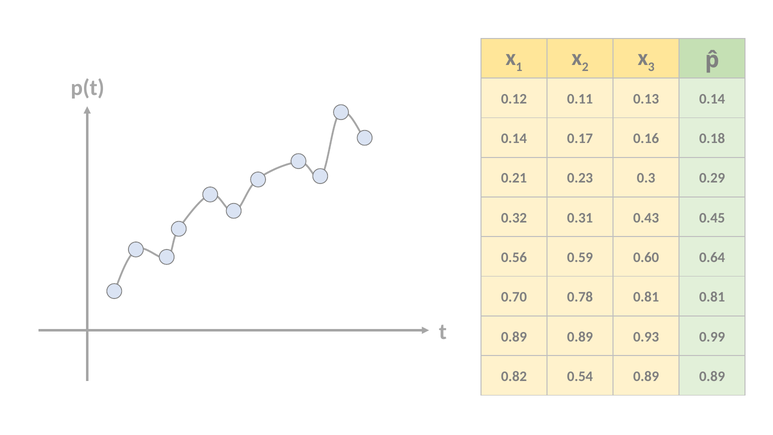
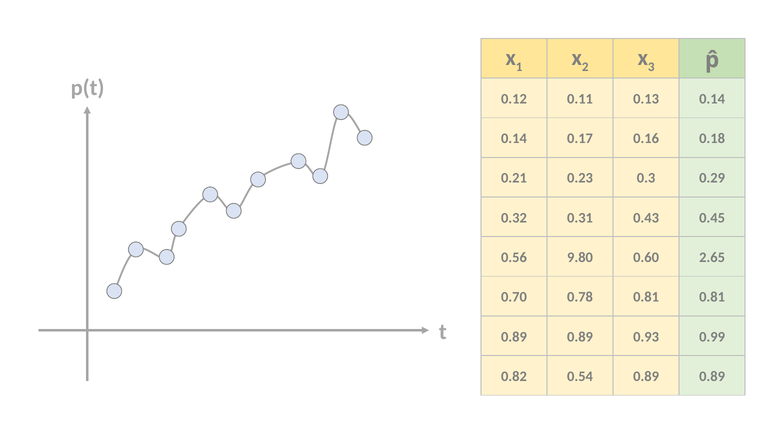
0.59: 0.59 -> 9.80 (580, 257)
0.64: 0.64 -> 2.65 (712, 257)
